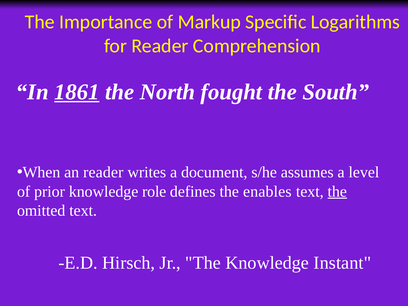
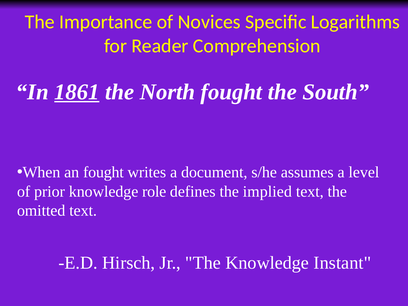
Markup: Markup -> Novices (209, 22)
an reader: reader -> fought (103, 172)
enables: enables -> implied (267, 191)
the underline: present -> none (337, 191)
